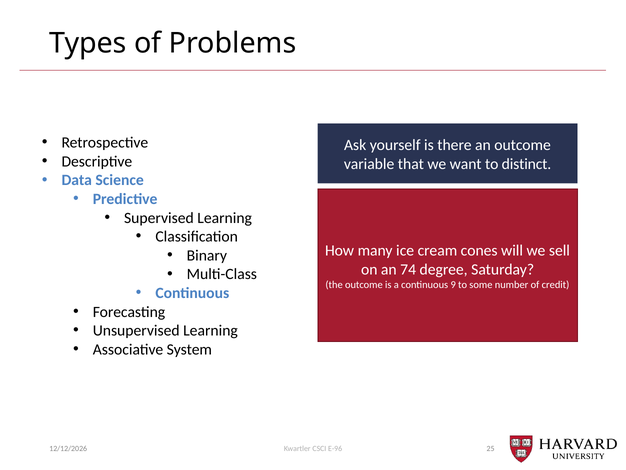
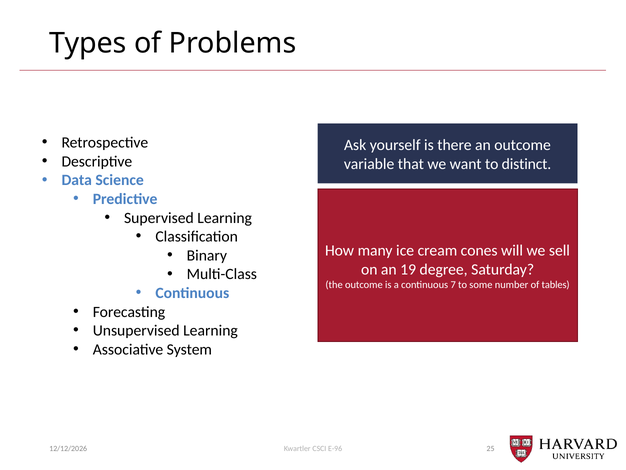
74: 74 -> 19 (408, 269)
9: 9 -> 7 (453, 284)
credit: credit -> tables (556, 284)
